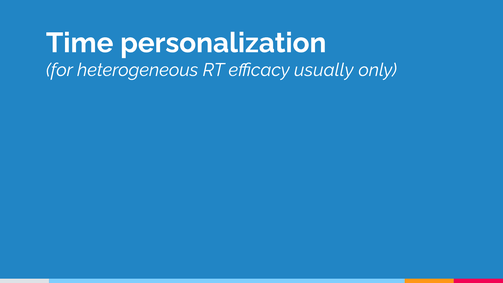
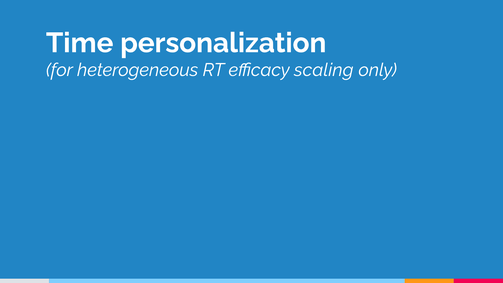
usually: usually -> scaling (324, 70)
